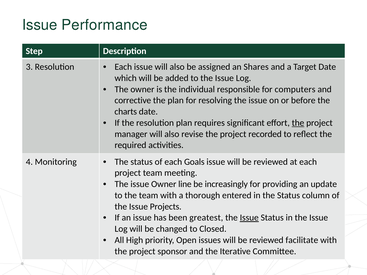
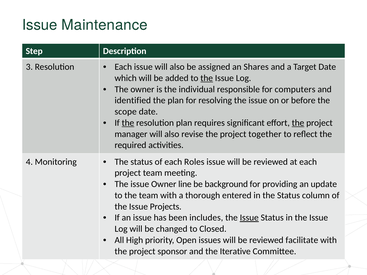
Performance: Performance -> Maintenance (105, 25)
the underline: none -> present (207, 78)
corrective: corrective -> identified (133, 101)
charts: charts -> scope (126, 112)
the underline: none -> present (128, 123)
recorded: recorded -> together (265, 134)
Goals: Goals -> Roles (194, 162)
increasingly: increasingly -> background (226, 184)
greatest: greatest -> includes (206, 218)
